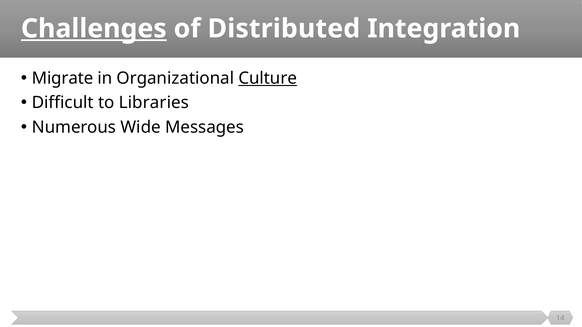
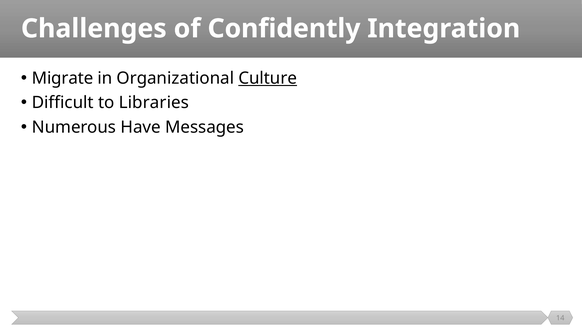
Challenges underline: present -> none (94, 29)
Distributed: Distributed -> Confidently (284, 29)
Wide: Wide -> Have (141, 127)
